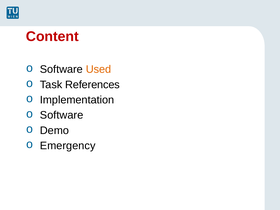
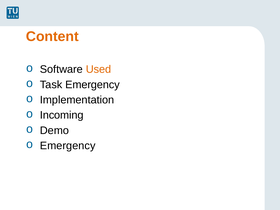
Content colour: red -> orange (52, 36)
Task References: References -> Emergency (92, 85)
Software: Software -> Incoming (62, 115)
